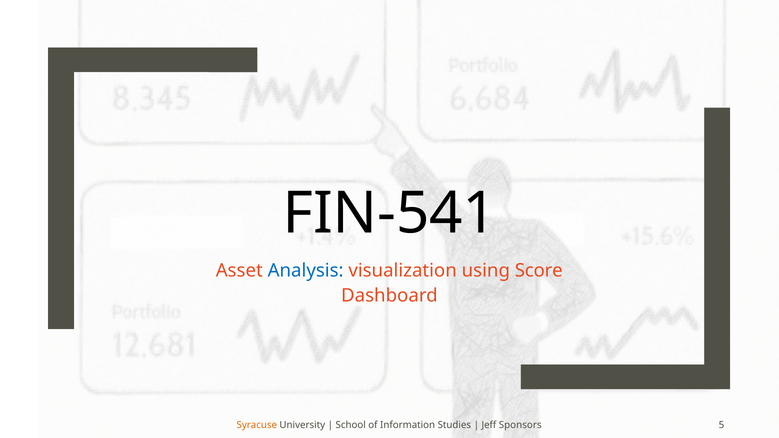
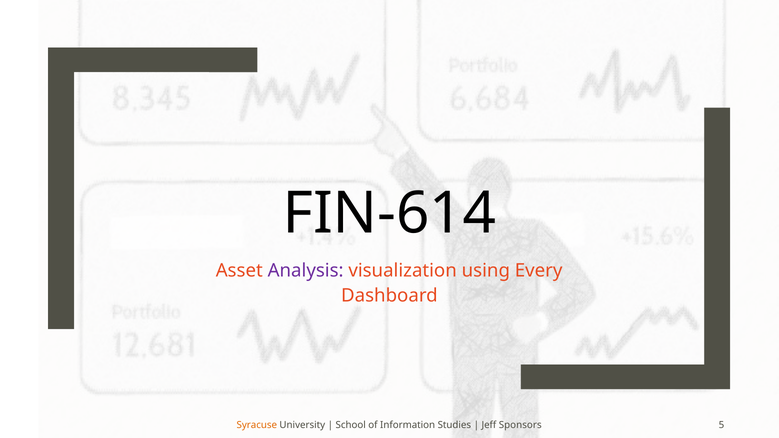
FIN-541: FIN-541 -> FIN-614 (390, 214)
Analysis colour: blue -> purple (306, 271)
Score: Score -> Every (539, 271)
